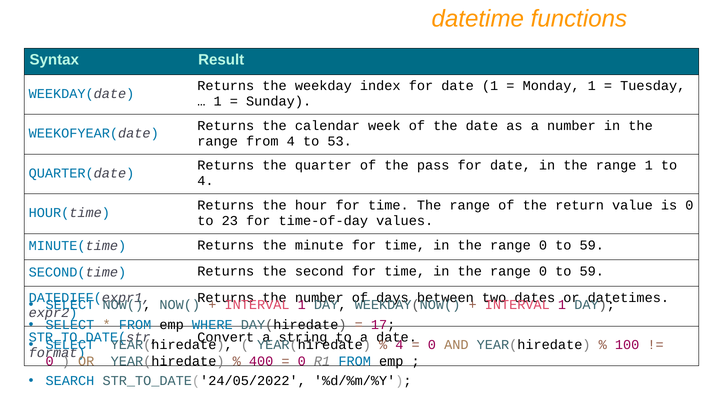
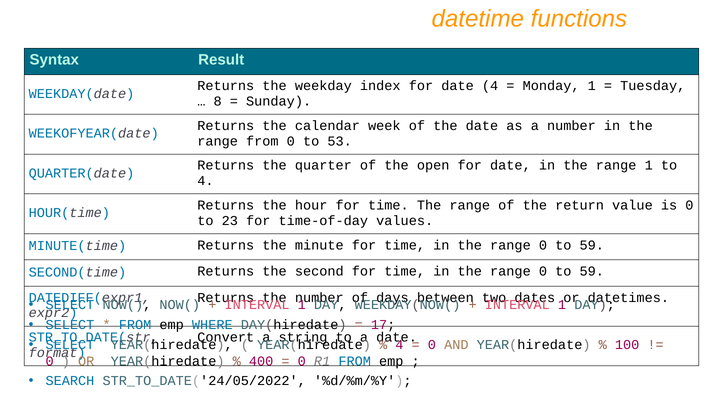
date 1: 1 -> 4 (490, 86)
1: 1 -> 8 (218, 101)
from 4: 4 -> 0 (291, 141)
pass: pass -> open (433, 165)
